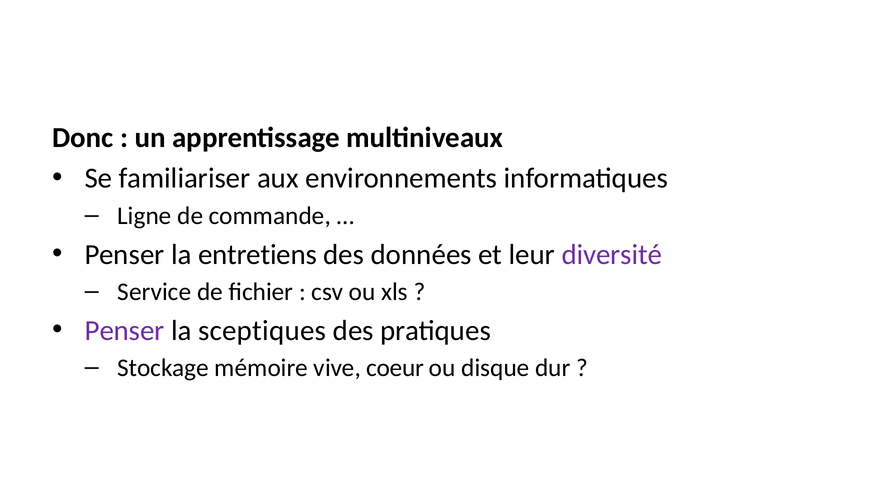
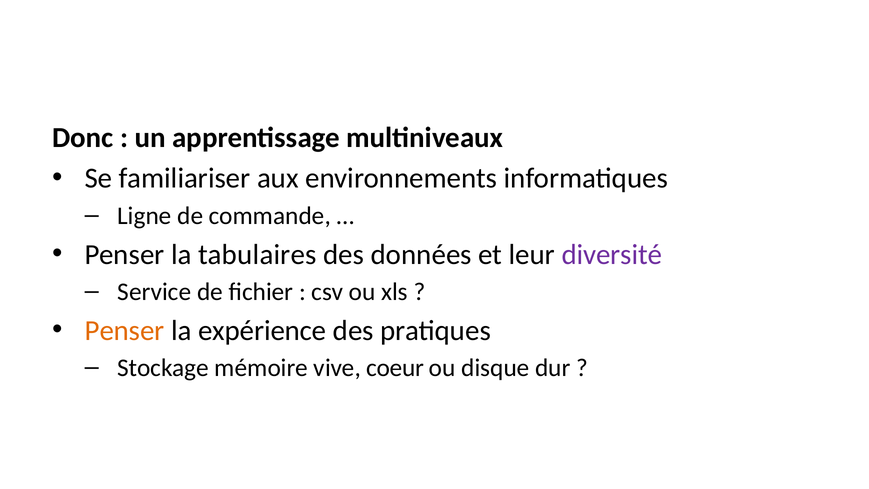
entretiens: entretiens -> tabulaires (257, 254)
Penser colour: purple -> orange (125, 330)
sceptiques: sceptiques -> expérience (262, 330)
